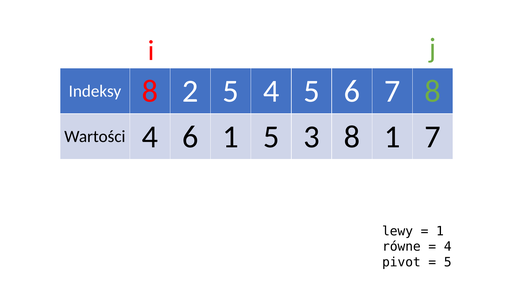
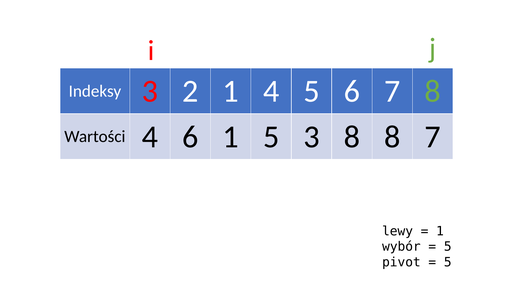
Indeksy 8: 8 -> 3 (150, 91)
2 5: 5 -> 1 (231, 91)
8 1: 1 -> 8 (392, 137)
równe: równe -> wybór (401, 246)
4: 4 -> 5 (448, 246)
